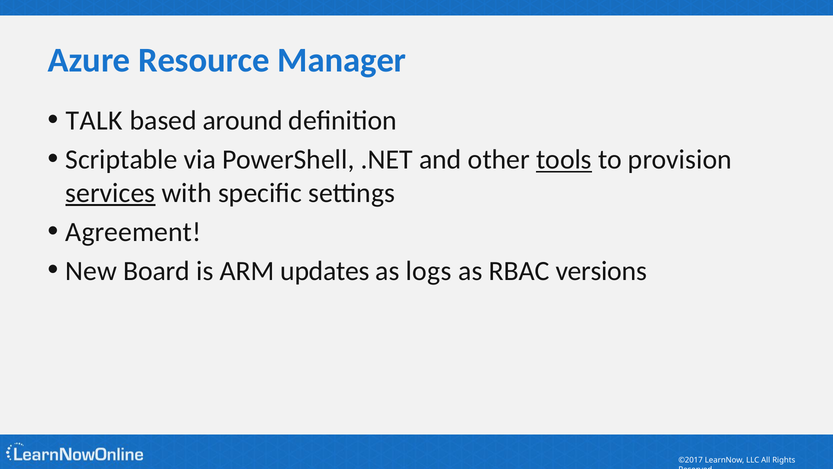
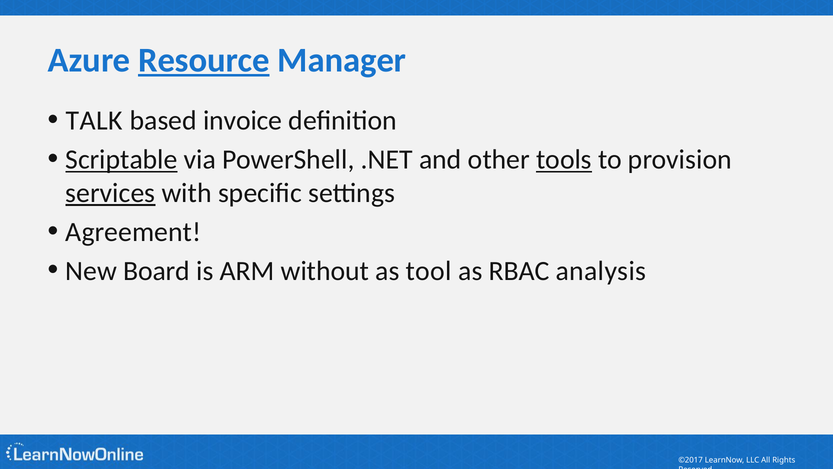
Resource underline: none -> present (204, 60)
around: around -> invoice (243, 121)
Scriptable underline: none -> present (121, 160)
updates: updates -> without (325, 271)
logs: logs -> tool (429, 271)
versions: versions -> analysis (601, 271)
